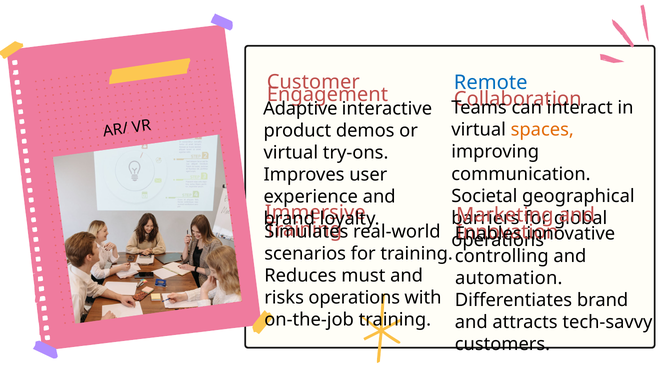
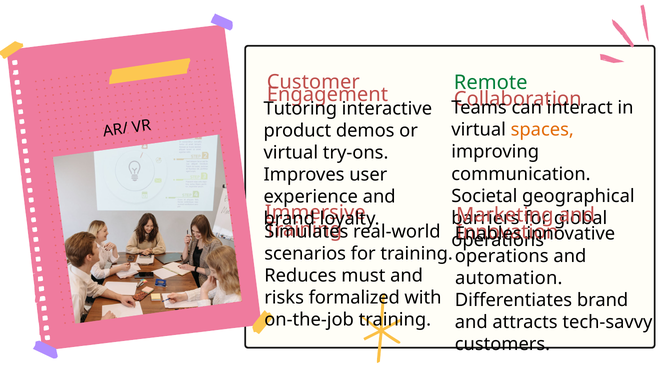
Remote colour: blue -> green (491, 83)
Adaptive: Adaptive -> Tutoring (300, 108)
controlling: controlling -> operations (502, 256)
risks operations: operations -> formalized (354, 297)
